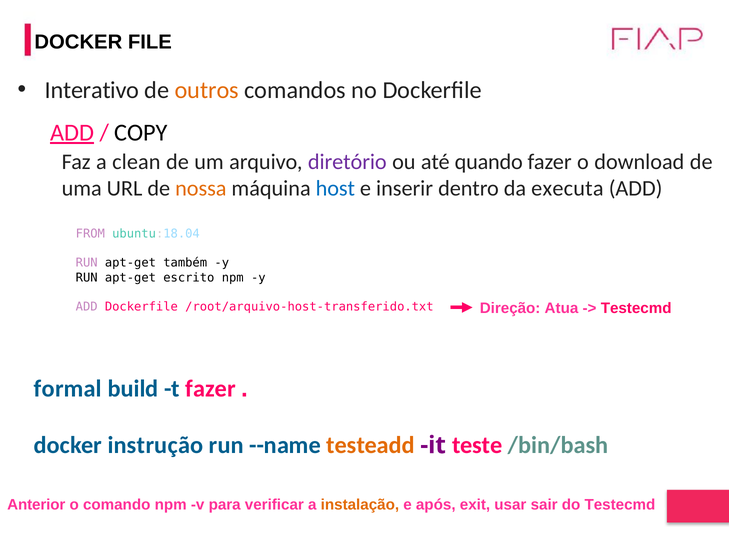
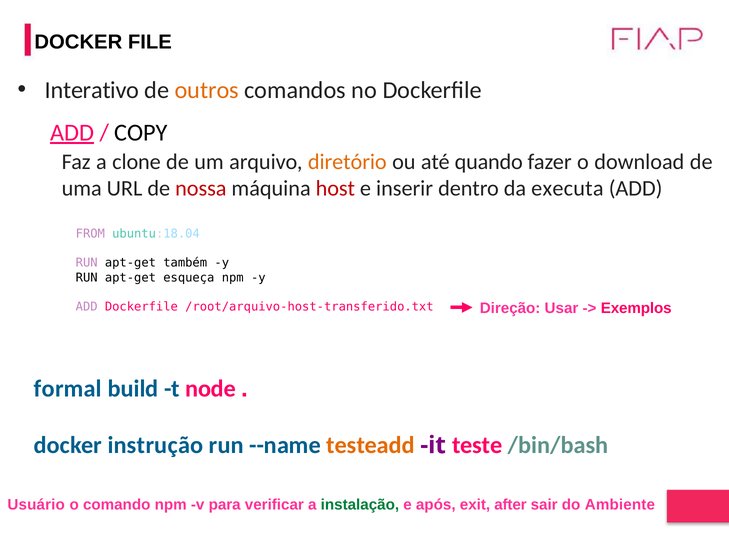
clean: clean -> clone (137, 162)
diretório colour: purple -> orange (347, 162)
nossa colour: orange -> red (201, 188)
host colour: blue -> red (335, 188)
escrito: escrito -> esqueça (189, 277)
Atua: Atua -> Usar (561, 308)
Testecmd: Testecmd -> Exemplos (636, 308)
t fazer: fazer -> node (211, 388)
Anterior: Anterior -> Usuário (36, 505)
instalação colour: orange -> green (360, 505)
usar: usar -> after (510, 505)
do Testecmd: Testecmd -> Ambiente (620, 505)
